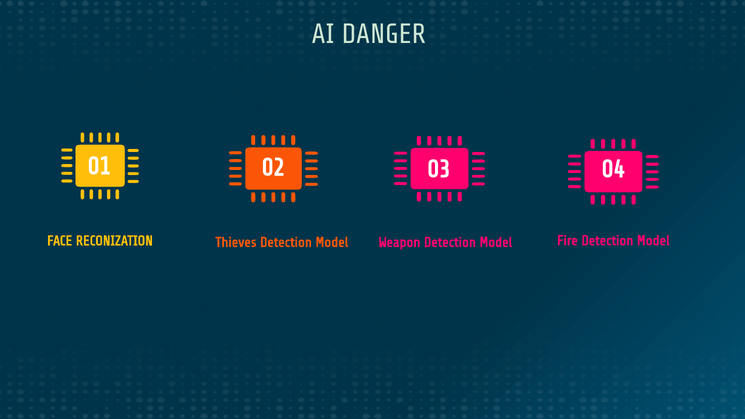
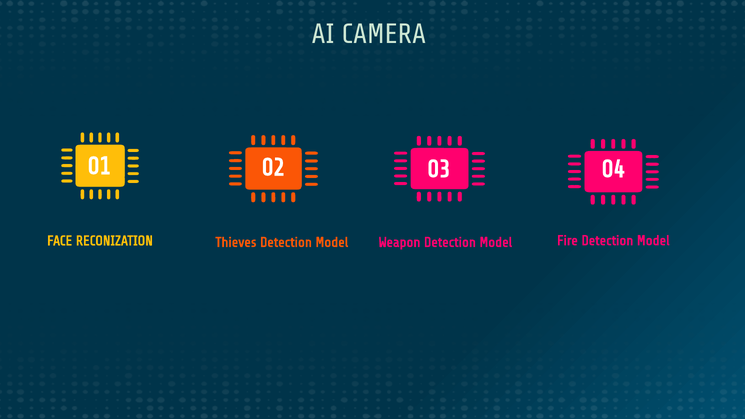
DANGER: DANGER -> CAMERA (384, 34)
